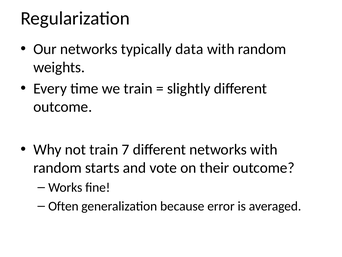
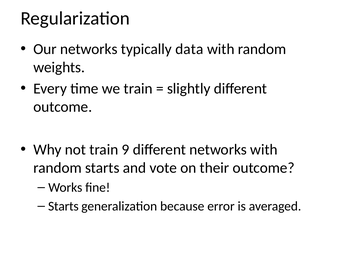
7: 7 -> 9 (126, 149)
Often: Often -> Starts (63, 206)
